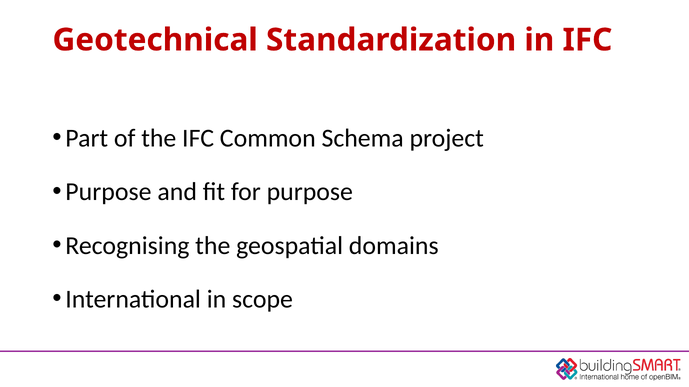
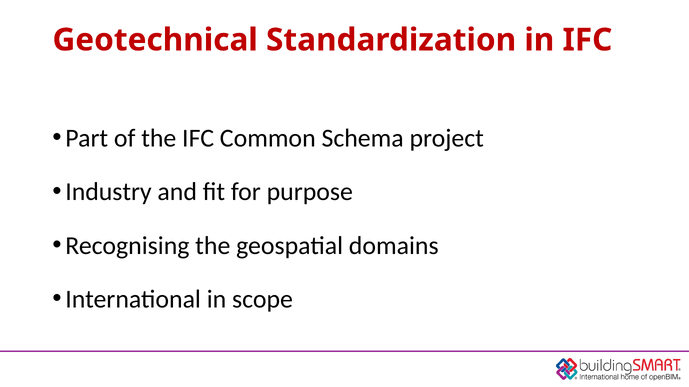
Purpose: Purpose -> Industry (108, 192)
